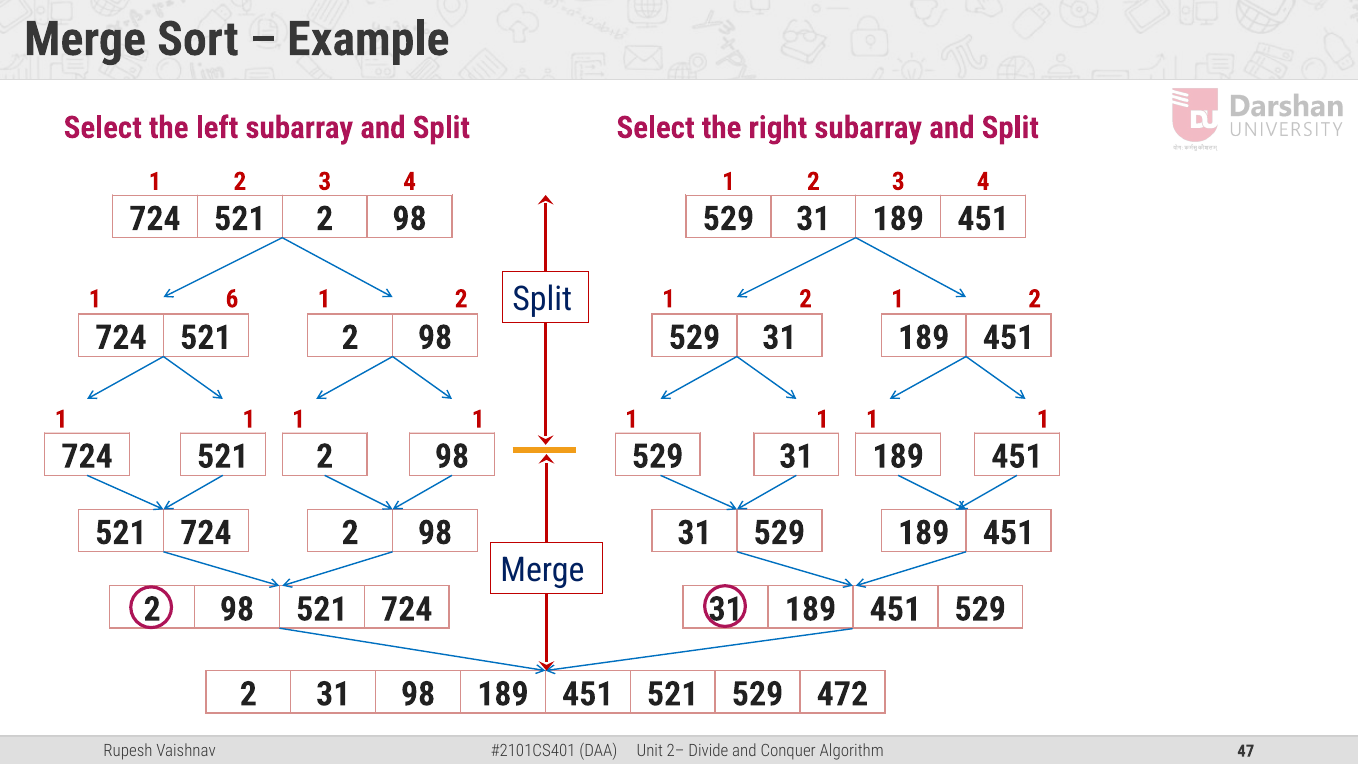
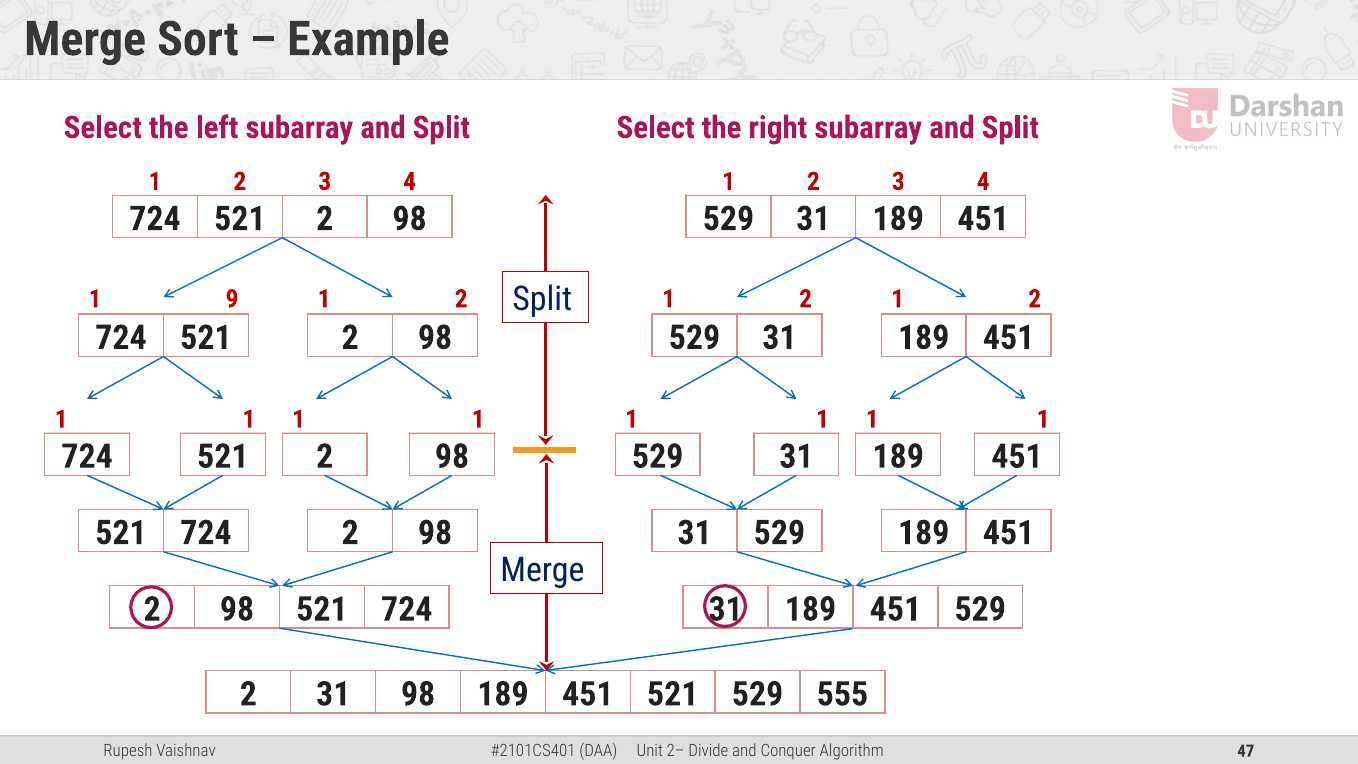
6: 6 -> 9 (232, 299)
472: 472 -> 555 (842, 694)
